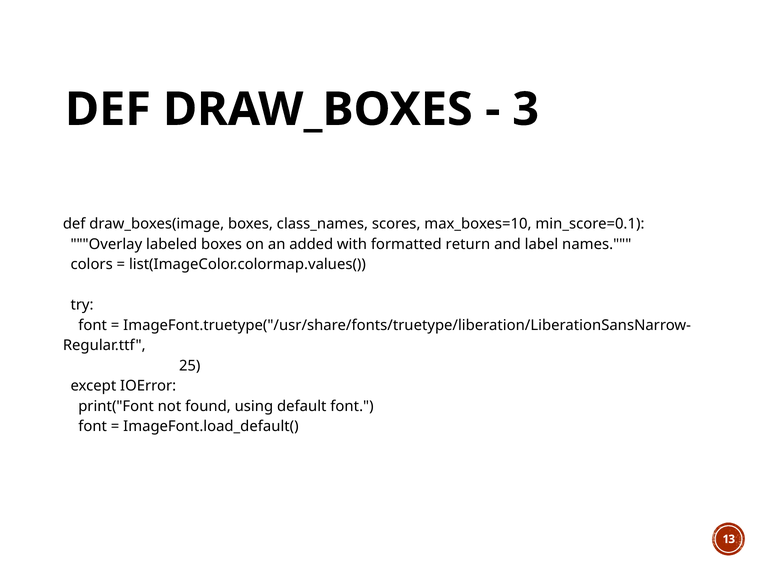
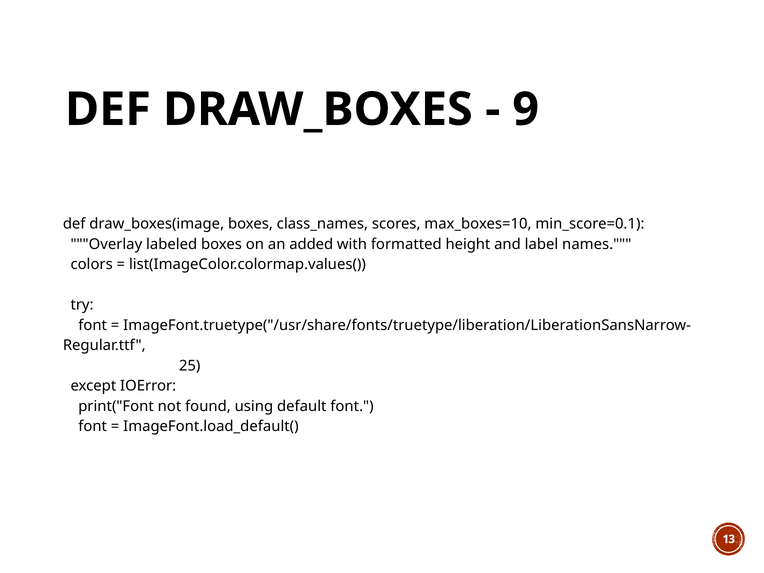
3: 3 -> 9 (526, 109)
return: return -> height (468, 244)
